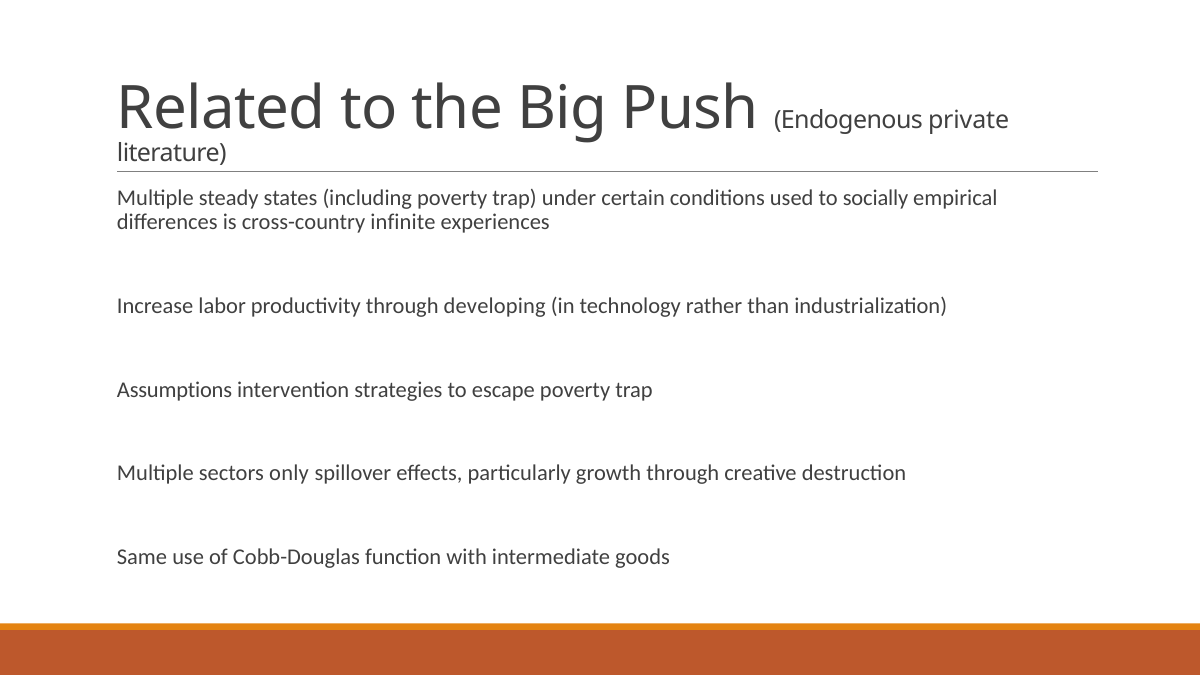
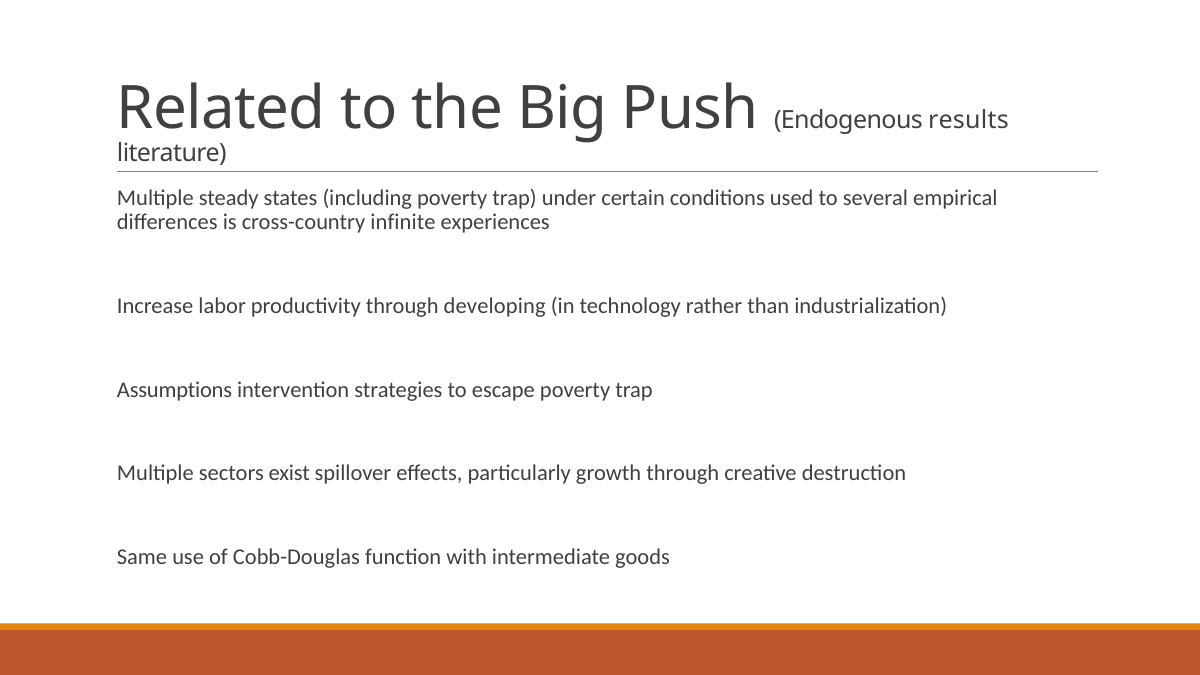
private: private -> results (968, 120)
socially: socially -> several (875, 198)
only: only -> exist (289, 473)
